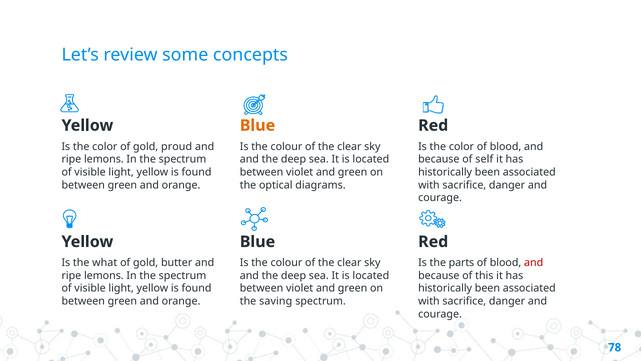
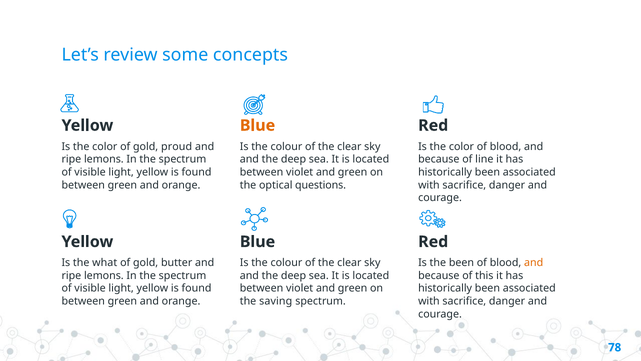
self: self -> line (484, 159)
diagrams: diagrams -> questions (321, 185)
the parts: parts -> been (461, 262)
and colour: red -> orange (534, 262)
